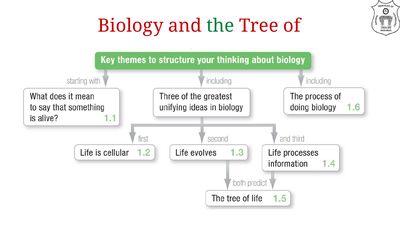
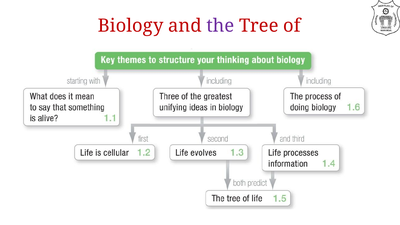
the colour: green -> purple (220, 26)
